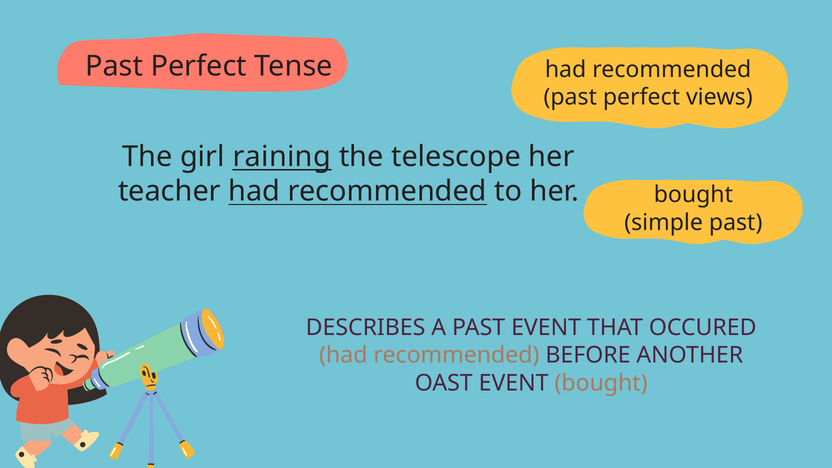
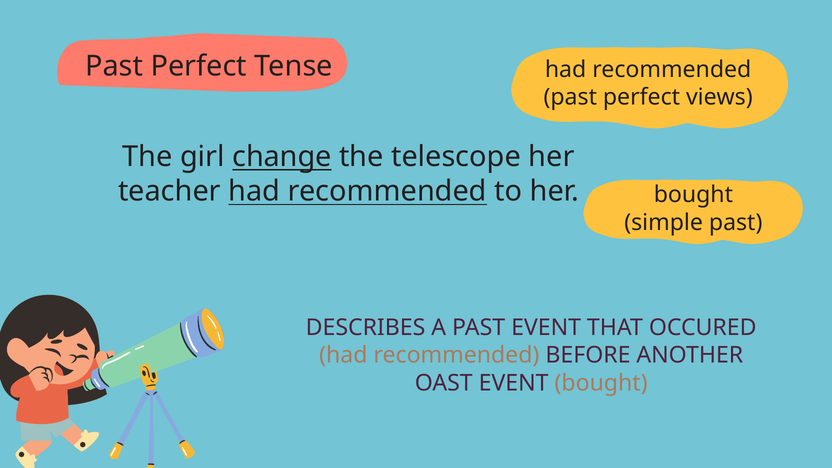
raining: raining -> change (282, 157)
